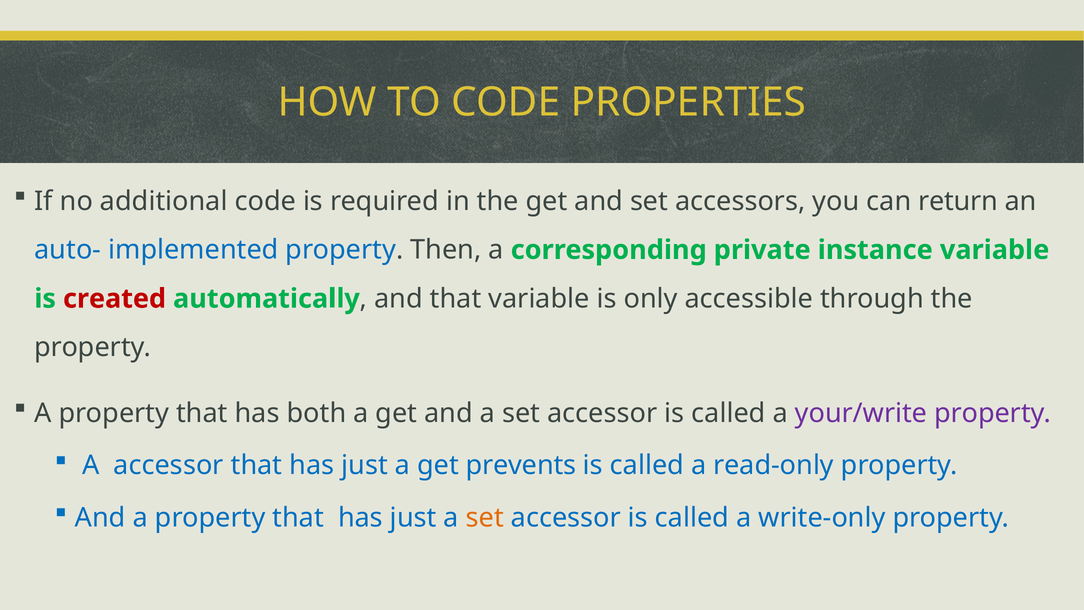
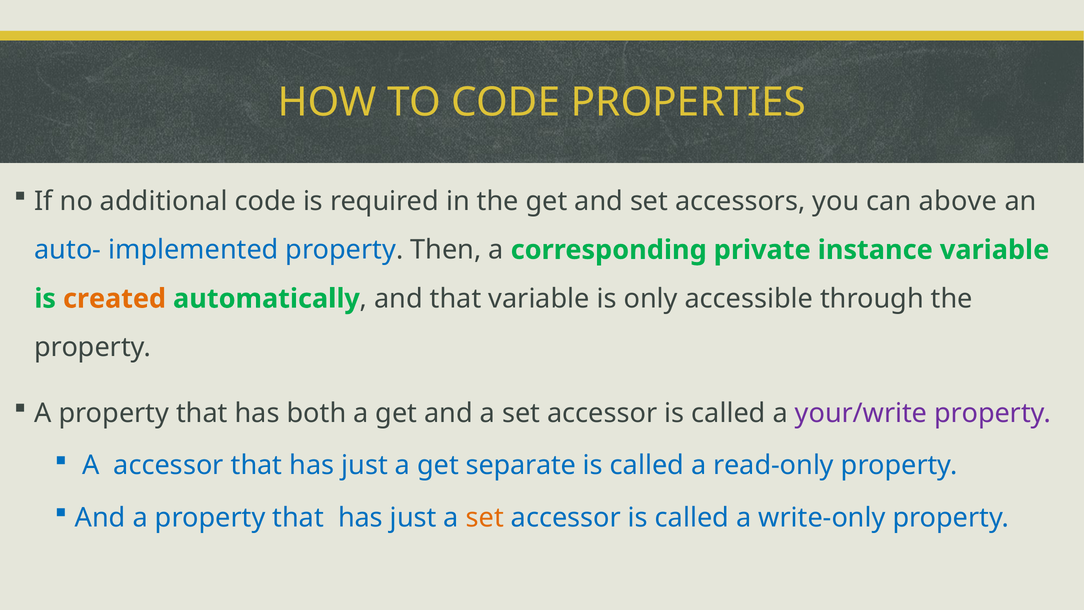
return: return -> above (958, 201)
created colour: red -> orange (115, 299)
prevents: prevents -> separate (521, 465)
